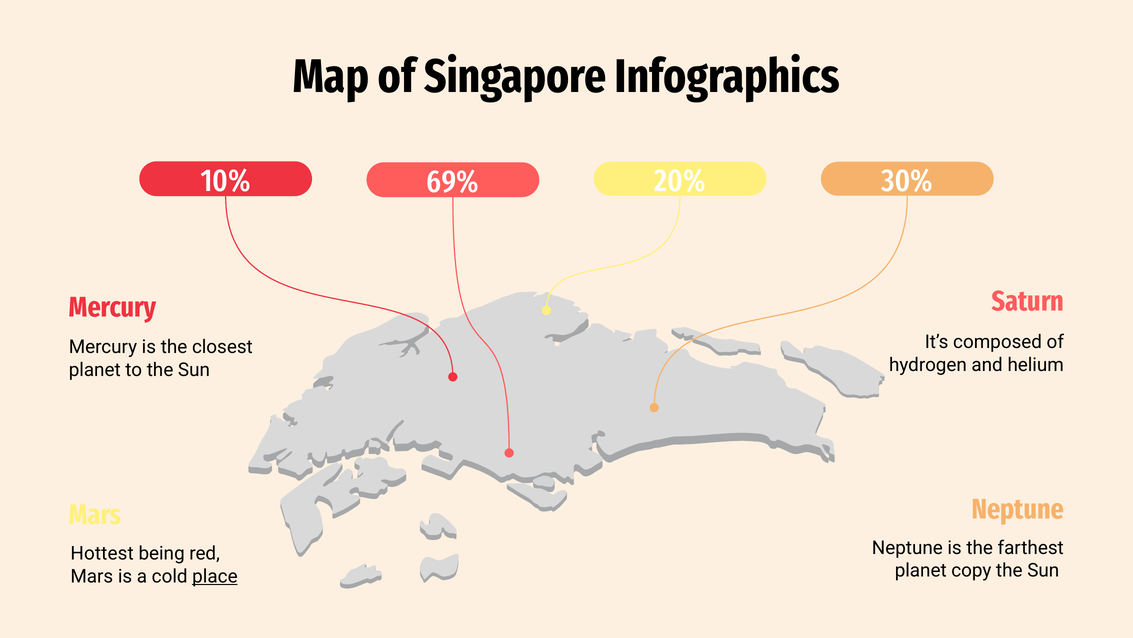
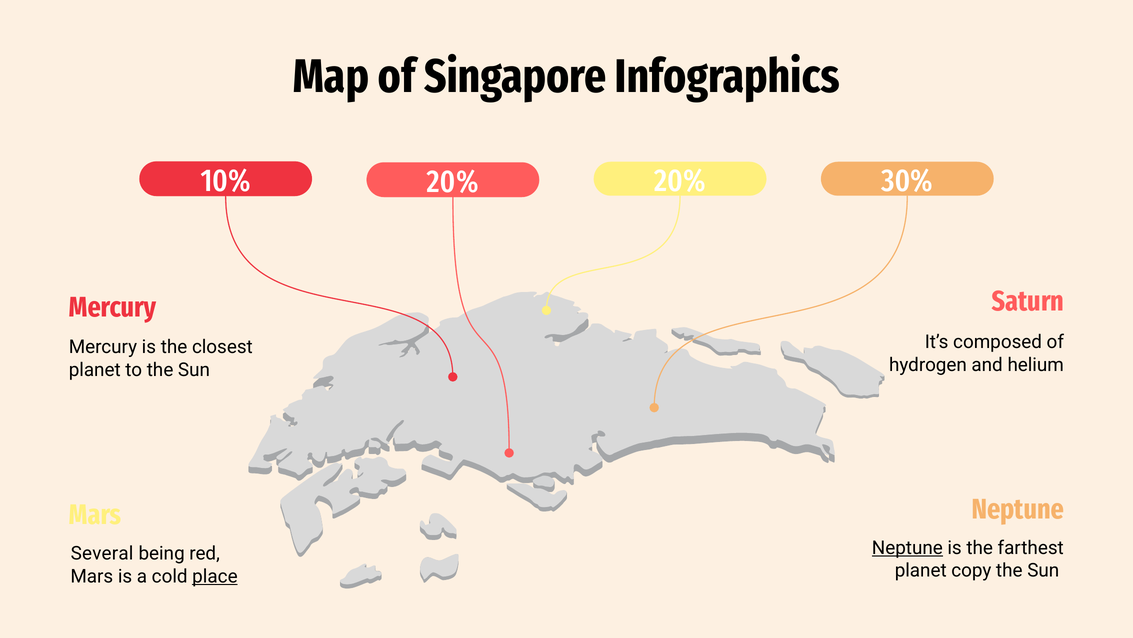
10% 69%: 69% -> 20% (453, 182)
Neptune underline: none -> present (907, 547)
Hottest: Hottest -> Several (102, 553)
